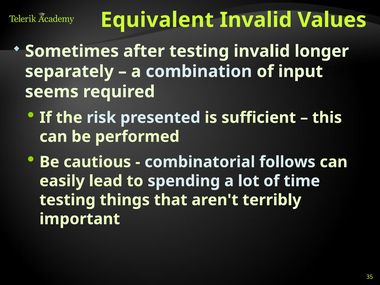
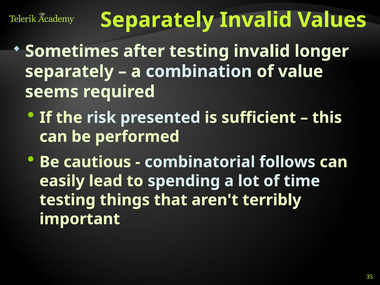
Equivalent: Equivalent -> Separately (157, 20)
input: input -> value (301, 71)
